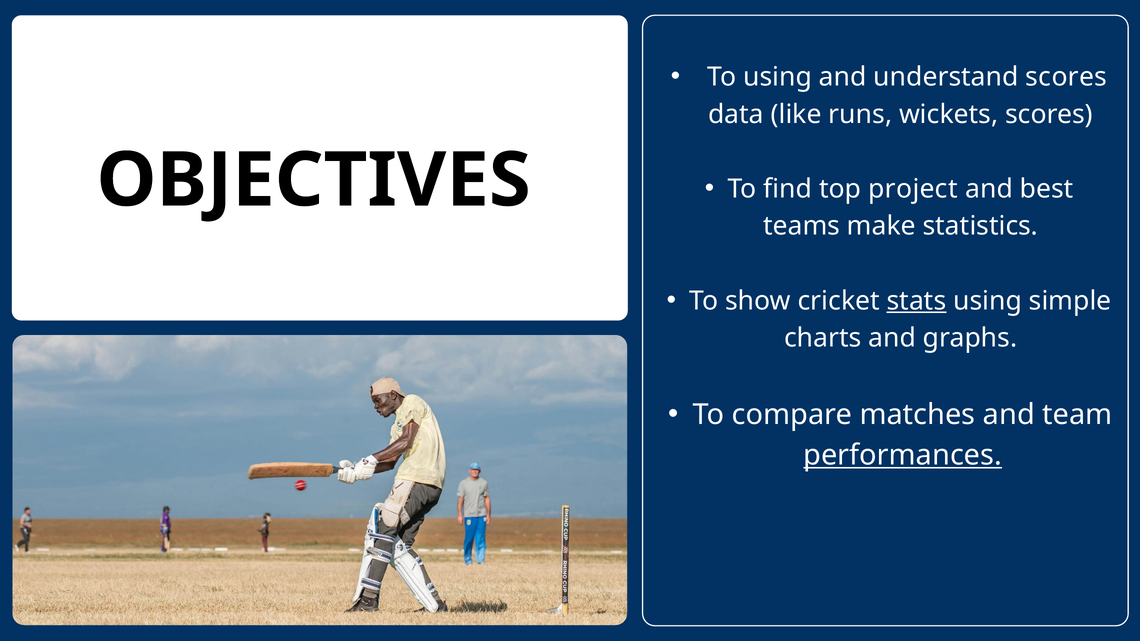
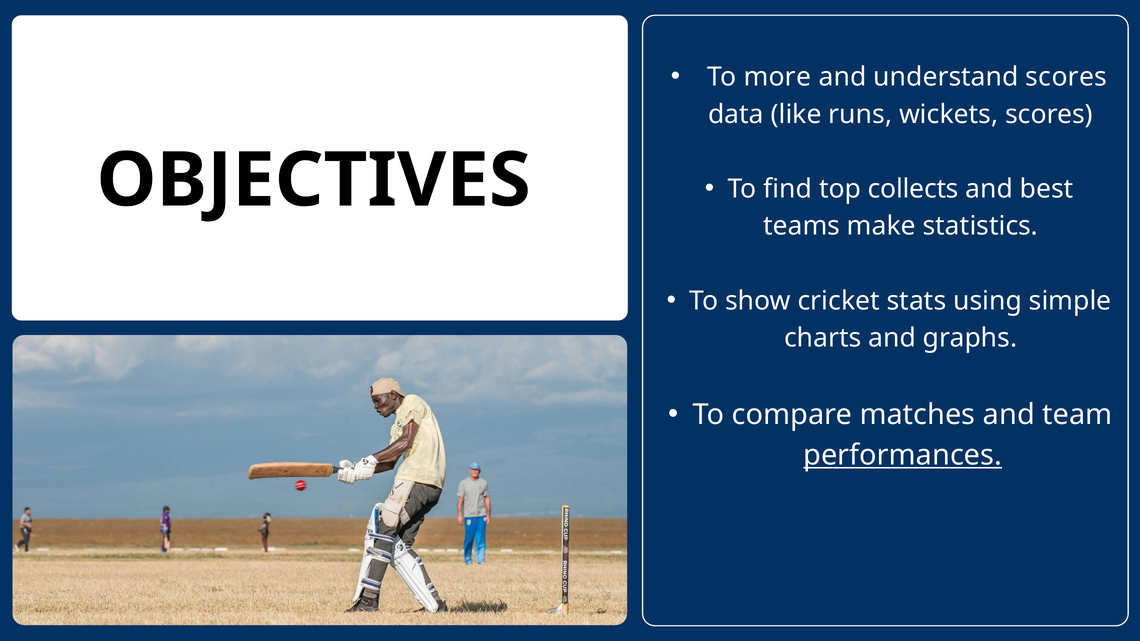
To using: using -> more (777, 77)
project: project -> collects (913, 189)
stats underline: present -> none (917, 301)
